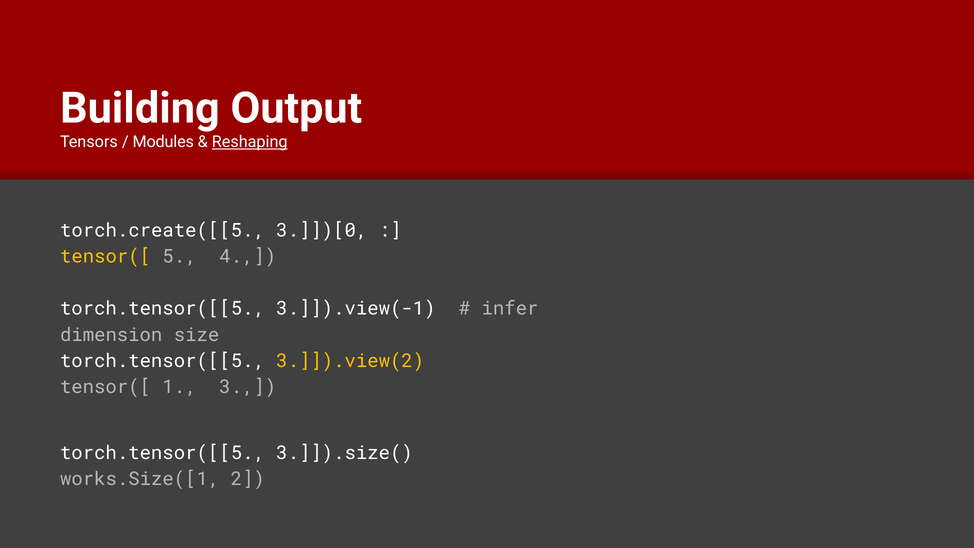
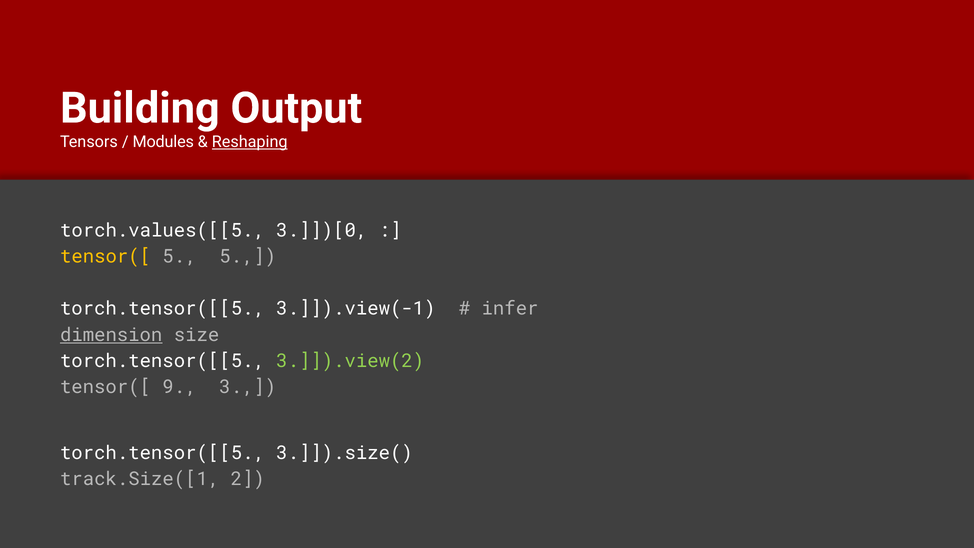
torch.create([[5: torch.create([[5 -> torch.values([[5 (162, 230)
5 4: 4 -> 5 (248, 256)
dimension underline: none -> present (111, 335)
3.]]).view(2 colour: yellow -> light green (350, 361)
1: 1 -> 9 (179, 387)
works.Size([1: works.Size([1 -> track.Size([1 (140, 479)
